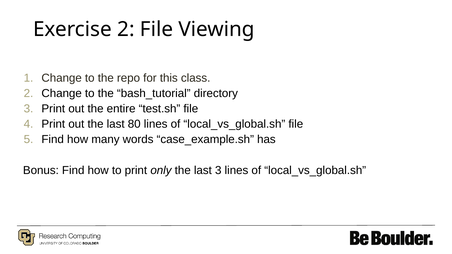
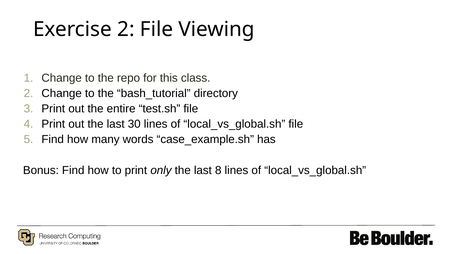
80: 80 -> 30 (134, 124)
last 3: 3 -> 8 (218, 171)
